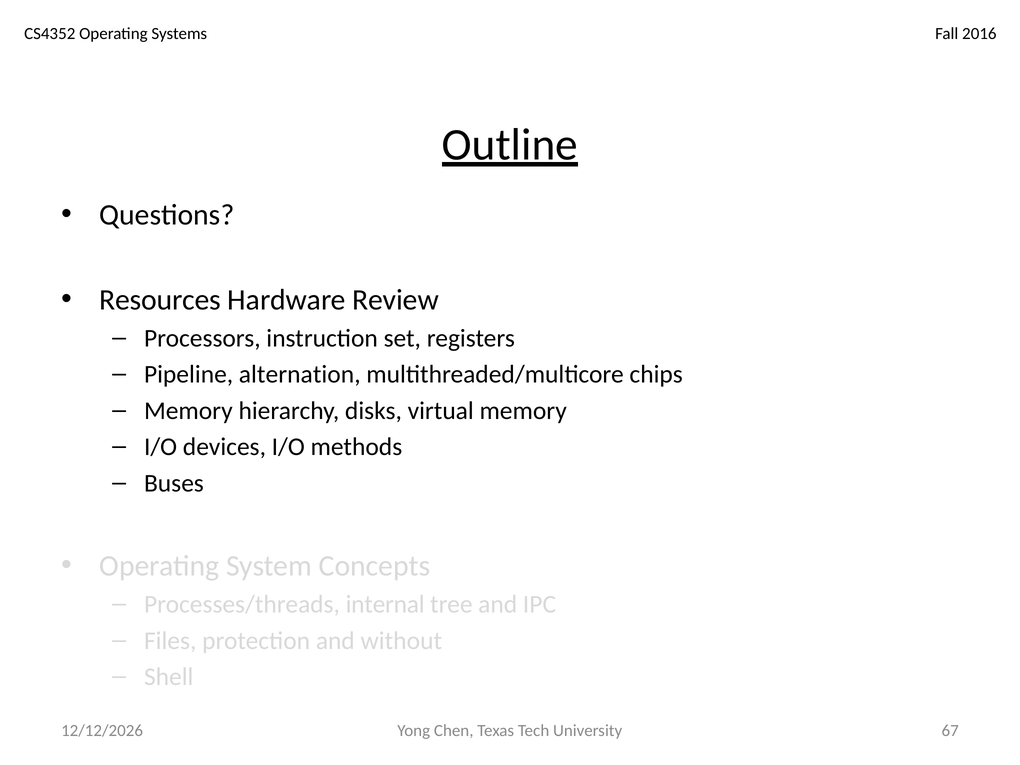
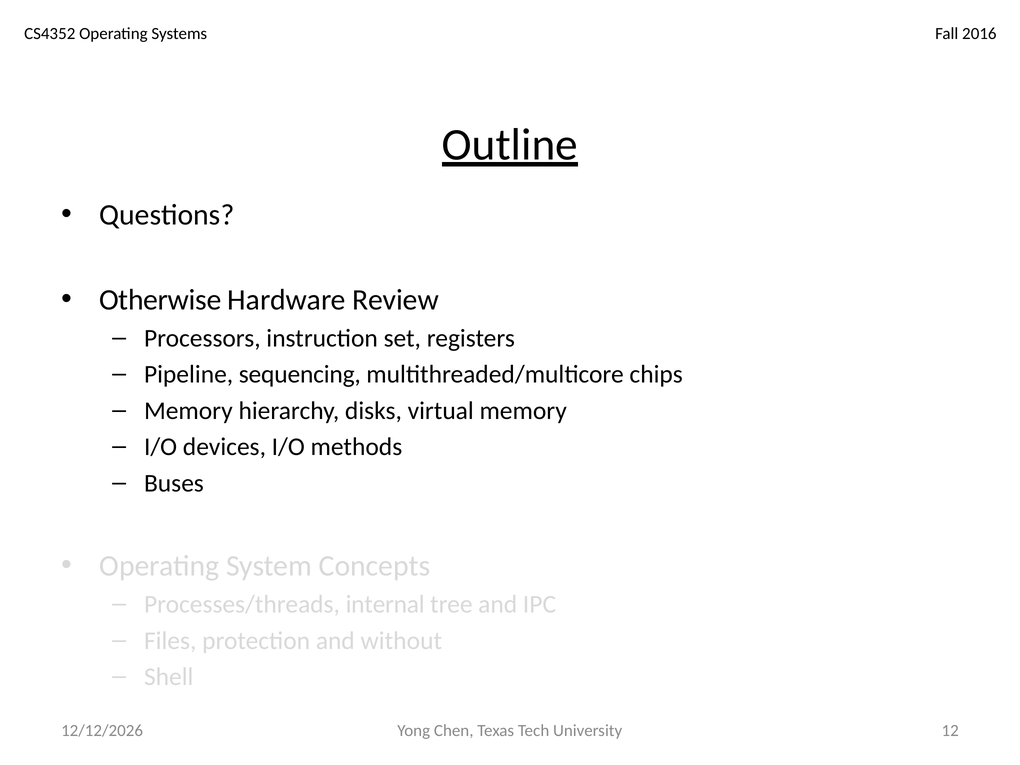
Resources: Resources -> Otherwise (160, 300)
alternation: alternation -> sequencing (300, 375)
67: 67 -> 12 (950, 730)
